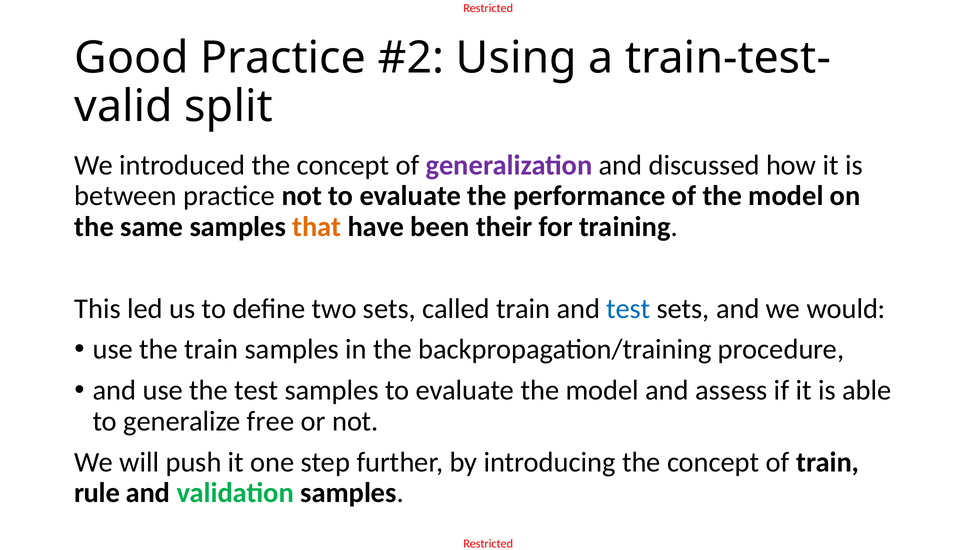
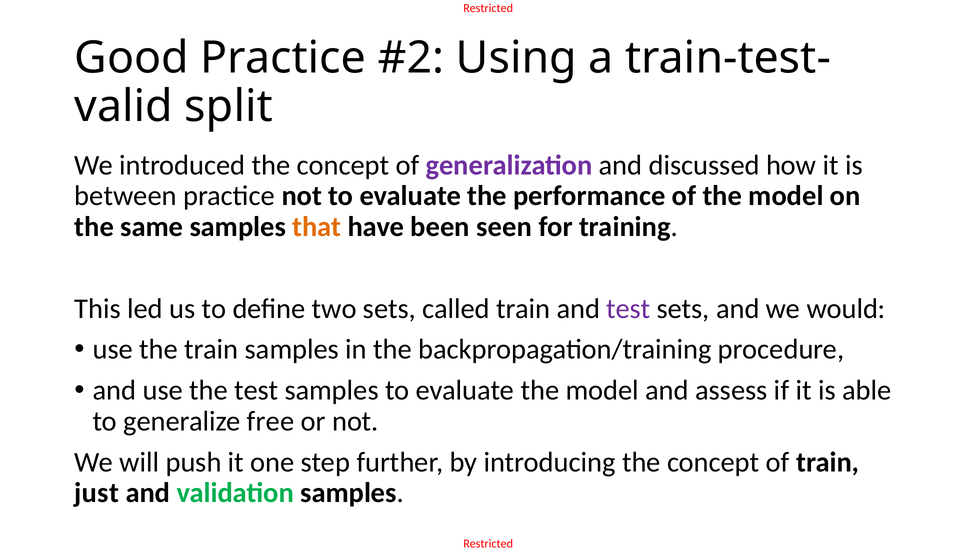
their: their -> seen (504, 227)
test colour: blue -> purple (628, 308)
rule: rule -> just (97, 493)
